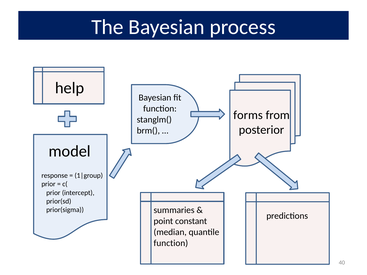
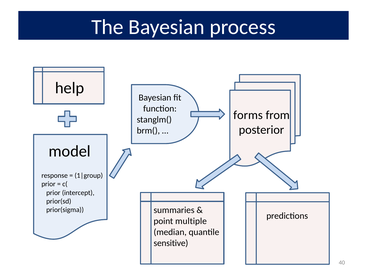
constant: constant -> multiple (191, 221)
function: function -> sensitive (171, 243)
